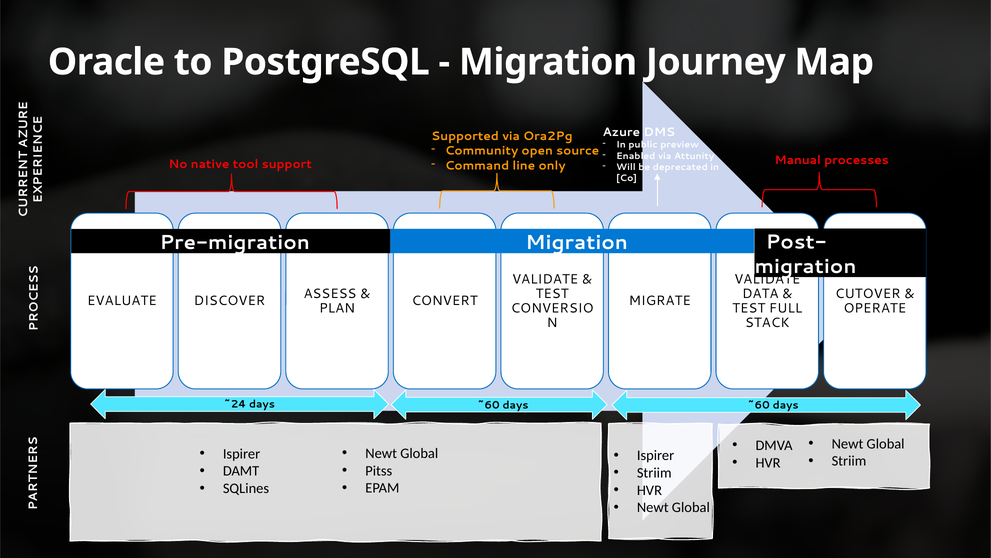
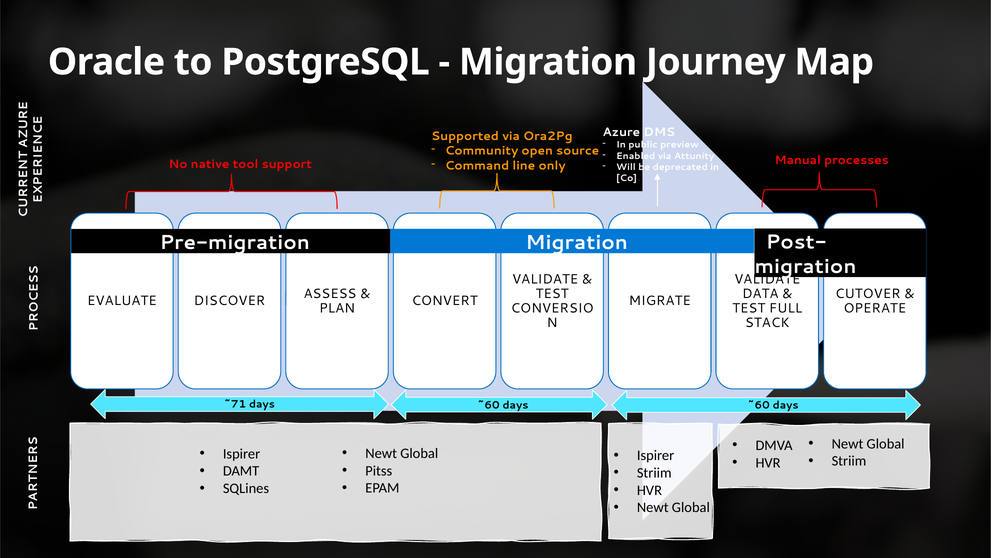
~24: ~24 -> ~71 (235, 404)
